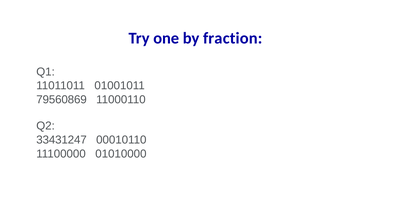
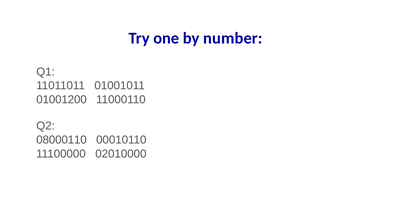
fraction: fraction -> number (233, 38)
79560869: 79560869 -> 01001200 (61, 100)
33431247: 33431247 -> 08000110 (61, 140)
01010000: 01010000 -> 02010000 (121, 154)
